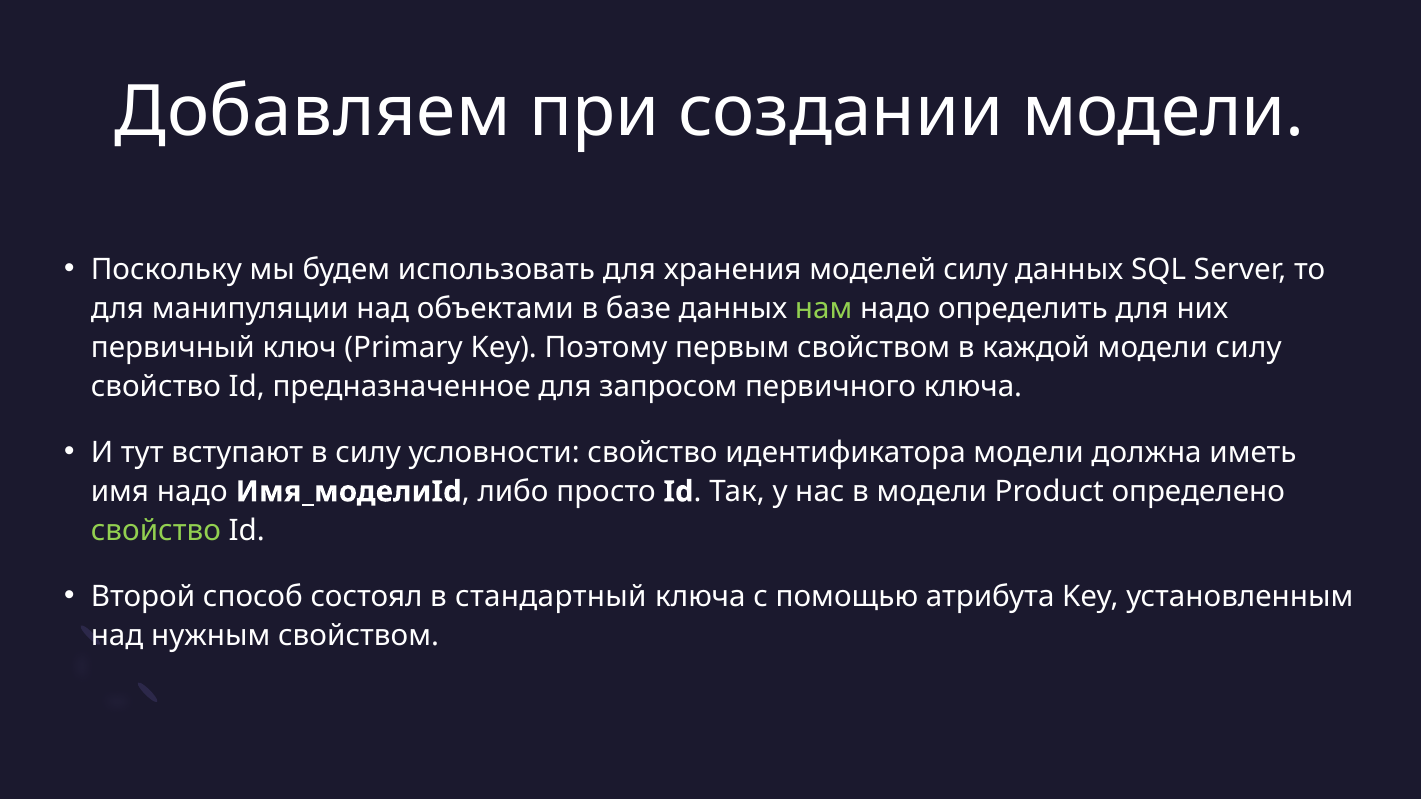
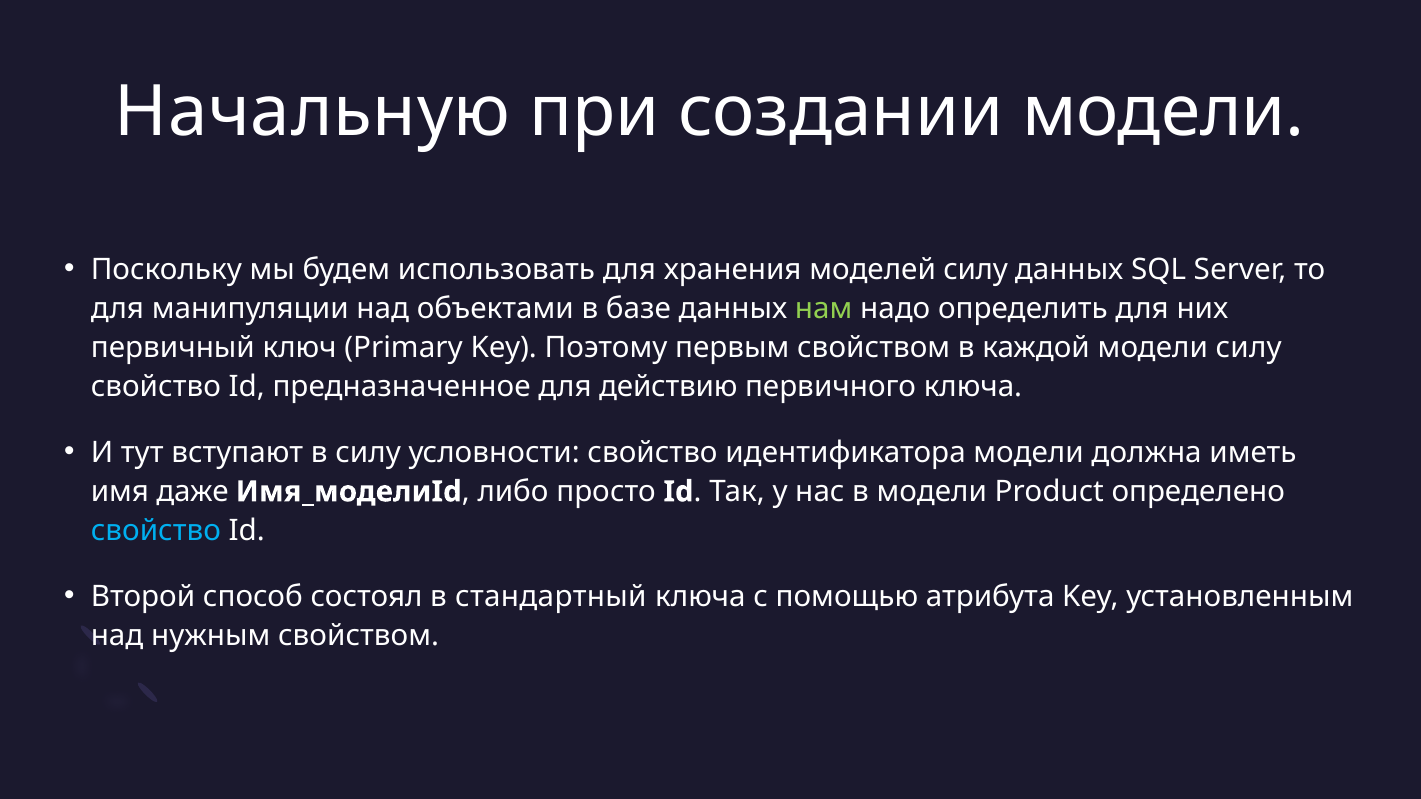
Добавляем: Добавляем -> Начальную (313, 112)
запросом: запросом -> действию (668, 387)
имя надо: надо -> даже (193, 492)
свойство colour: light green -> light blue (156, 531)
